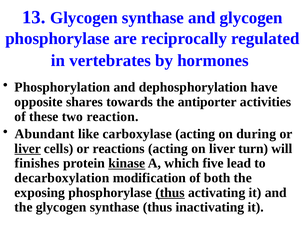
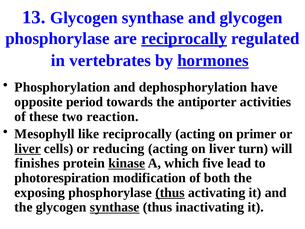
reciprocally underline: none -> present (184, 39)
hormones underline: none -> present (213, 61)
shares: shares -> period (85, 102)
Abundant: Abundant -> Mesophyll (45, 134)
like carboxylase: carboxylase -> reciprocally (137, 134)
during: during -> primer (256, 134)
reactions: reactions -> reducing (119, 148)
decarboxylation: decarboxylation -> photorespiration (62, 178)
synthase underline: none -> present (115, 207)
